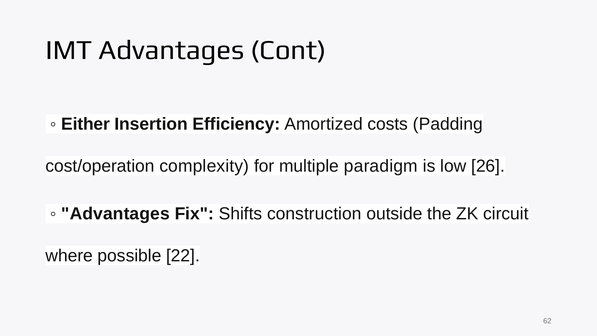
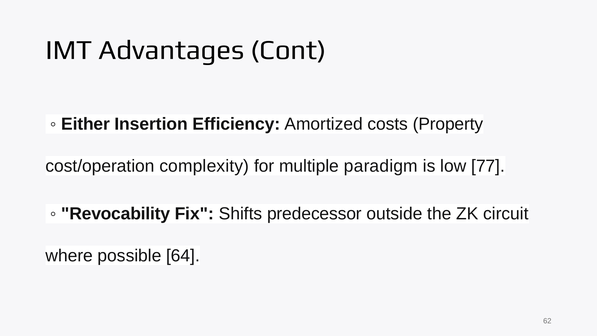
Padding: Padding -> Property (448, 124)
26: 26 -> 77 (488, 166)
Advantages: Advantages -> Revocability (116, 214)
construction: construction -> predecessor (314, 214)
22: 22 -> 64 (183, 255)
